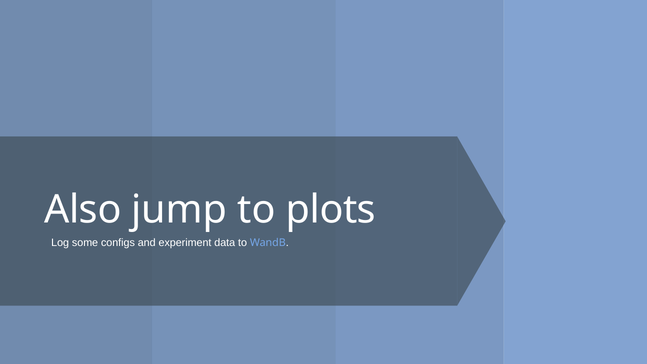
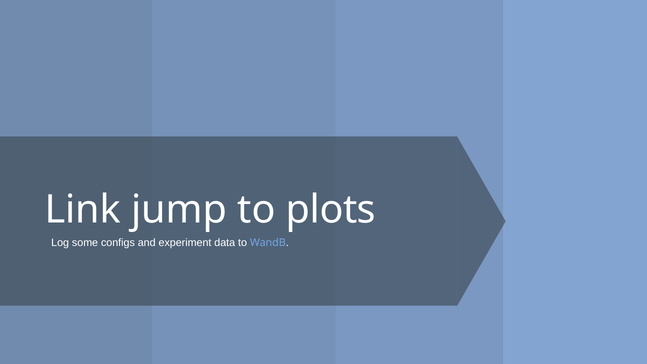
Also: Also -> Link (83, 210)
